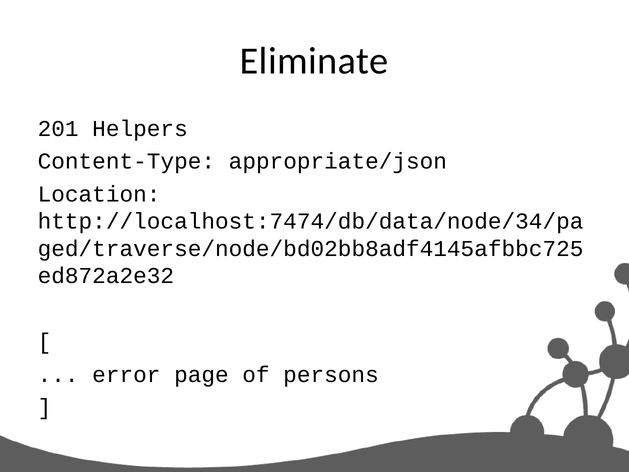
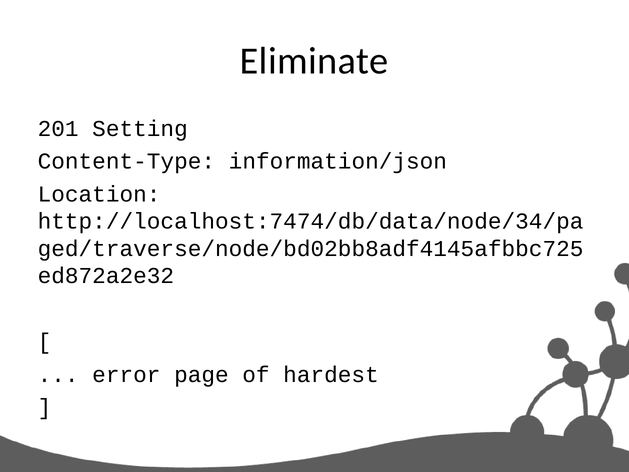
Helpers: Helpers -> Setting (140, 128)
appropriate/json: appropriate/json -> information/json (338, 161)
persons: persons -> hardest (331, 374)
